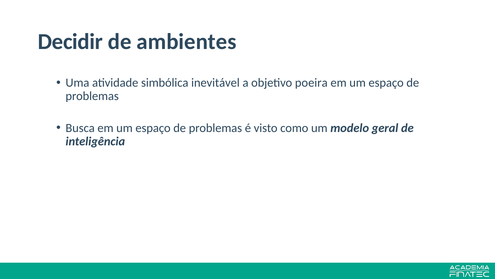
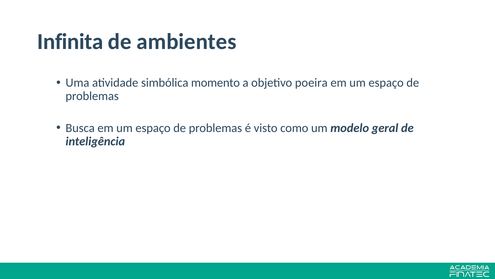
Decidir: Decidir -> Infinita (70, 42)
inevitável: inevitável -> momento (216, 83)
